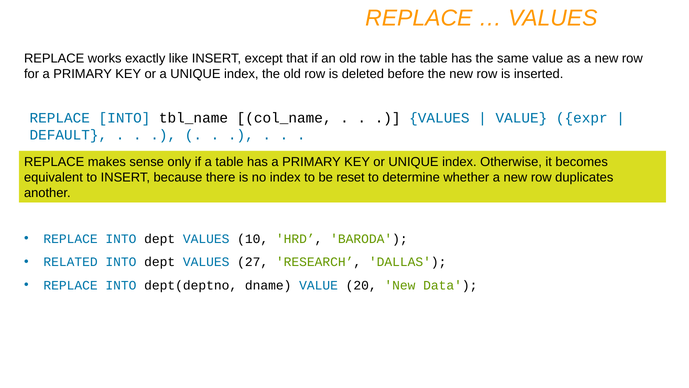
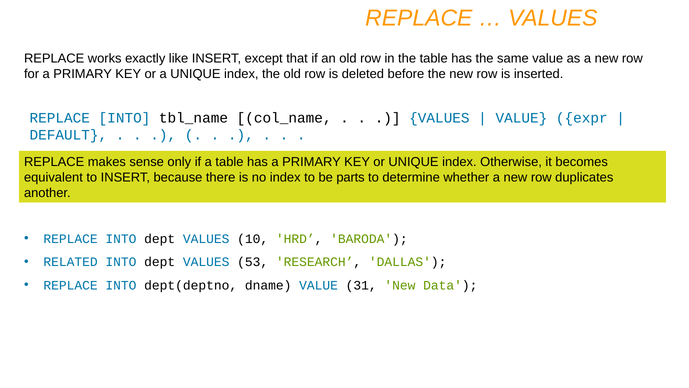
reset: reset -> parts (351, 177)
27: 27 -> 53 (253, 262)
20: 20 -> 31 (361, 285)
